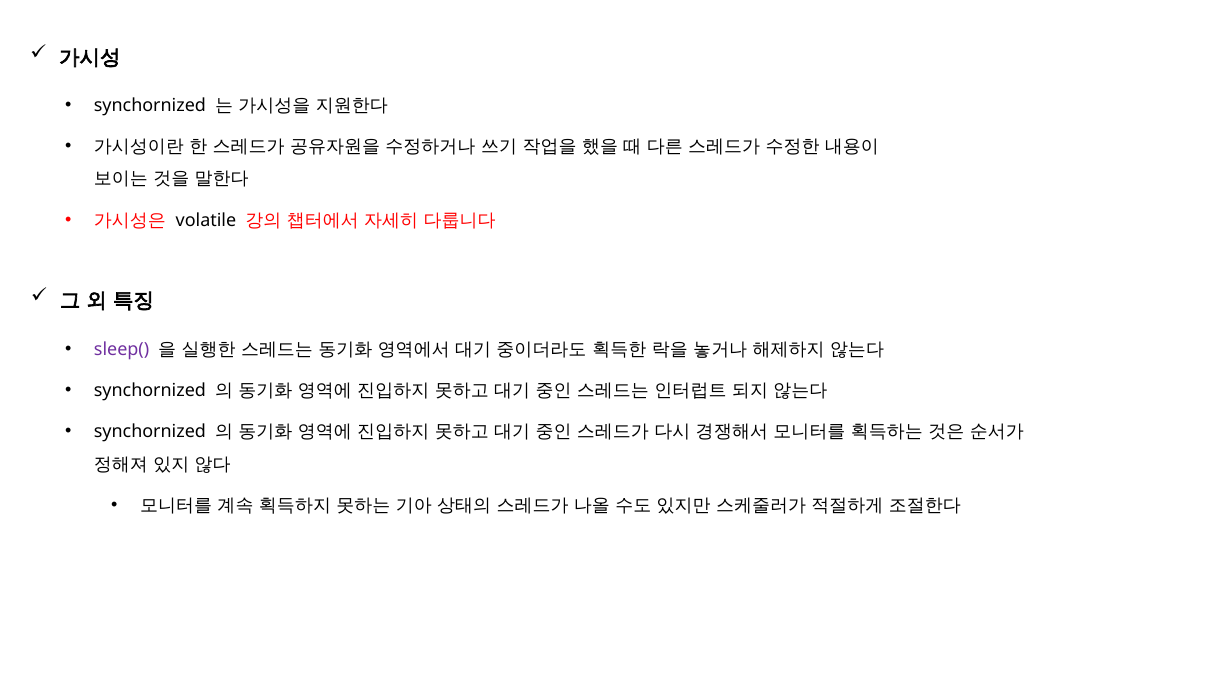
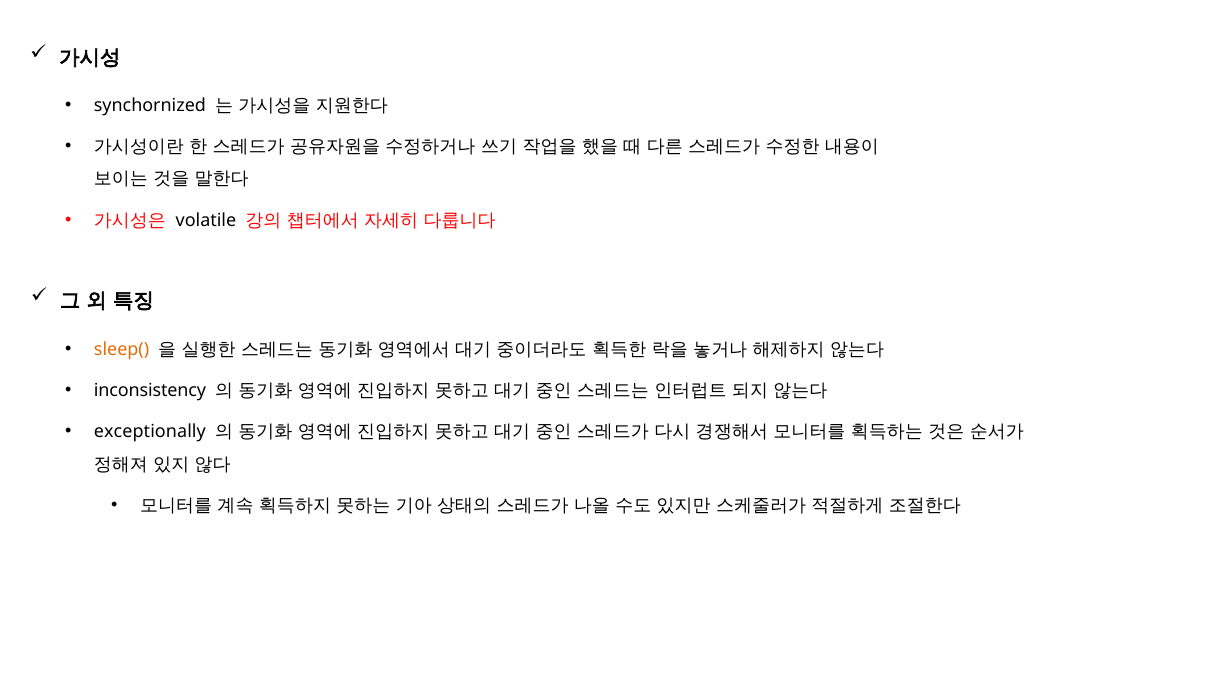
sleep( colour: purple -> orange (122, 349)
synchornized: synchornized -> inconsistency (150, 391)
synchornized: synchornized -> exceptionally (150, 432)
